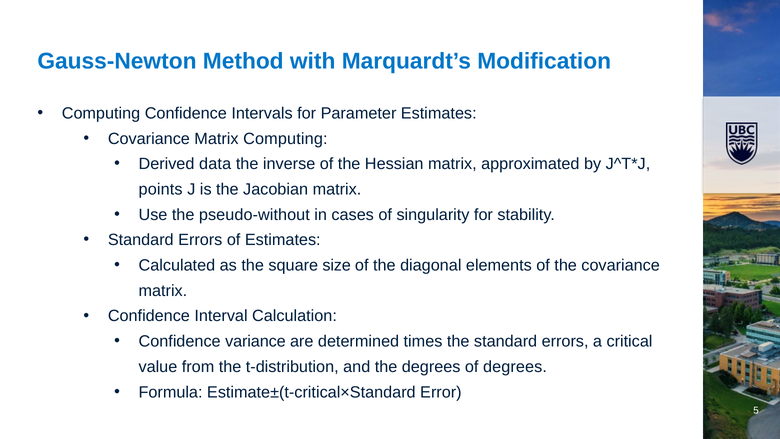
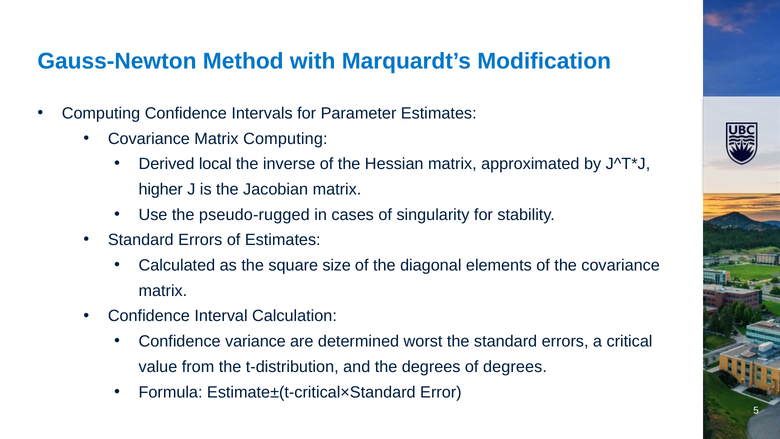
data: data -> local (215, 164)
points: points -> higher (161, 189)
pseudo-without: pseudo-without -> pseudo-rugged (254, 215)
times: times -> worst (423, 341)
